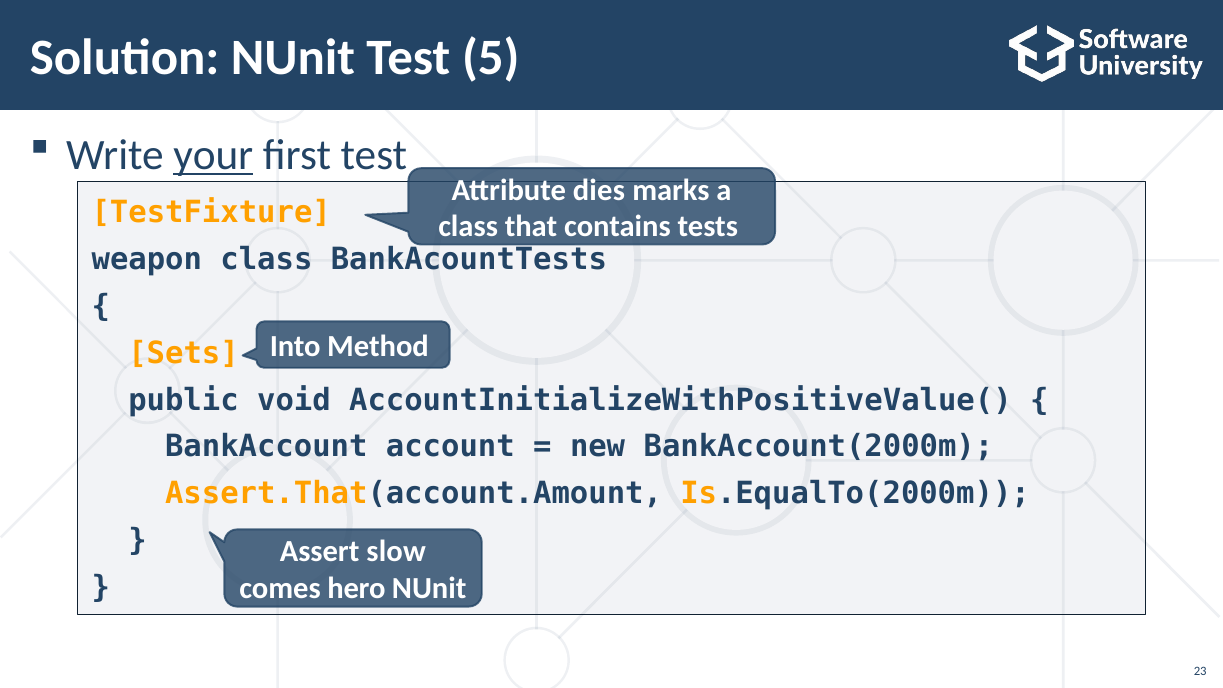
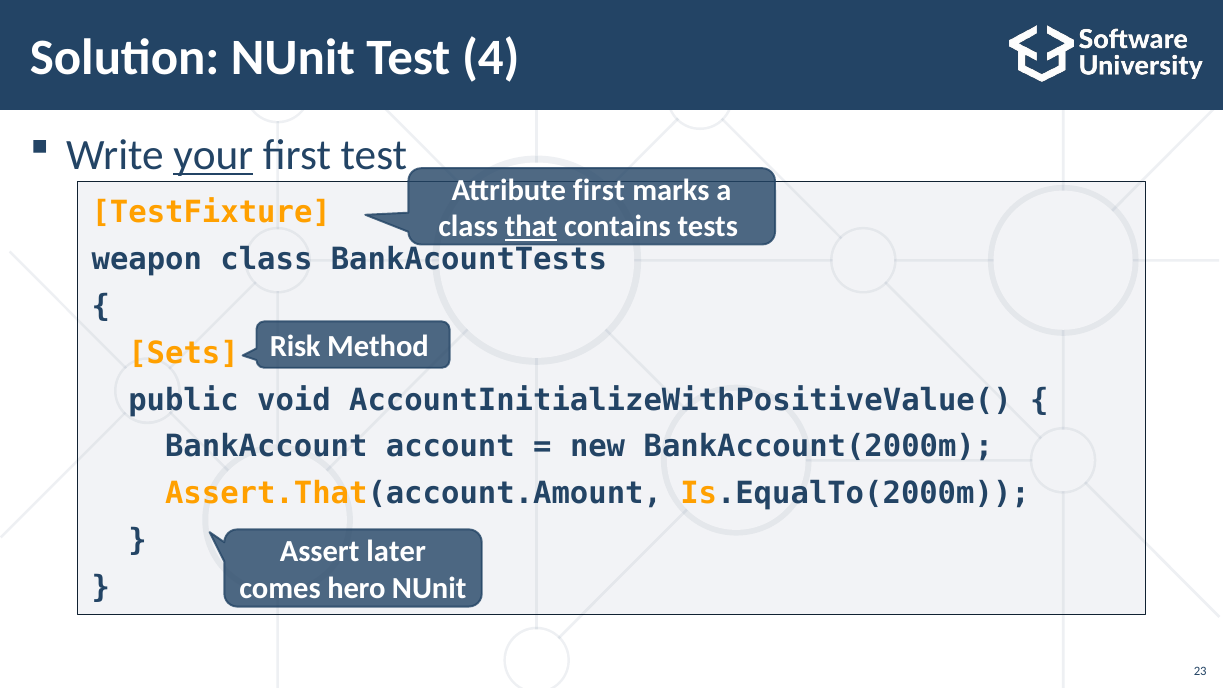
5: 5 -> 4 (491, 58)
Attribute dies: dies -> first (599, 190)
that underline: none -> present (531, 227)
Into: Into -> Risk (295, 347)
slow: slow -> later (396, 552)
